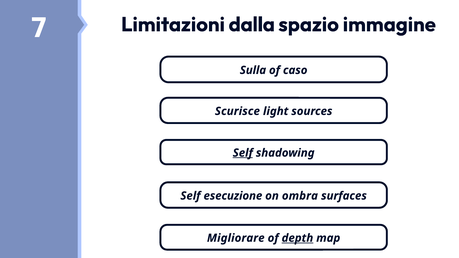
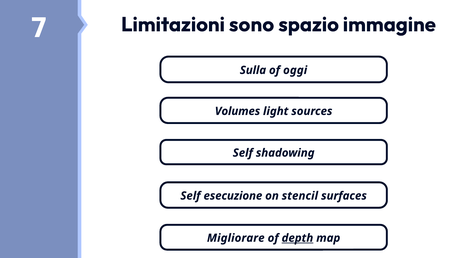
dalla: dalla -> sono (252, 25)
caso: caso -> oggi (295, 70)
Scurisce: Scurisce -> Volumes (237, 111)
Self underline: present -> none (243, 153)
ombra: ombra -> stencil (300, 196)
